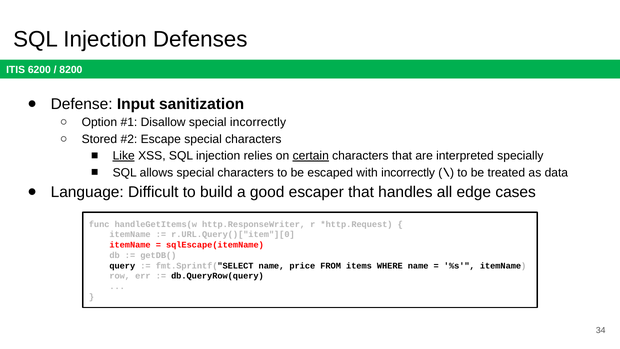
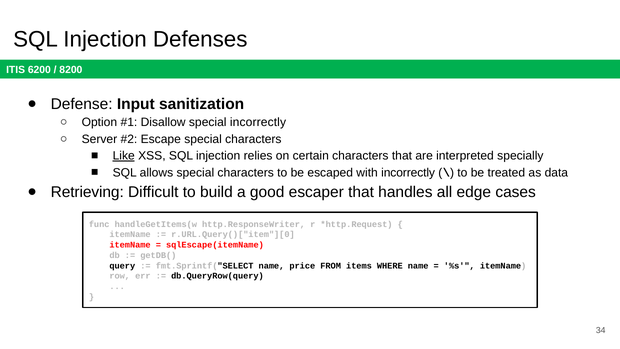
Stored: Stored -> Server (99, 139)
certain underline: present -> none (311, 156)
Language: Language -> Retrieving (87, 192)
